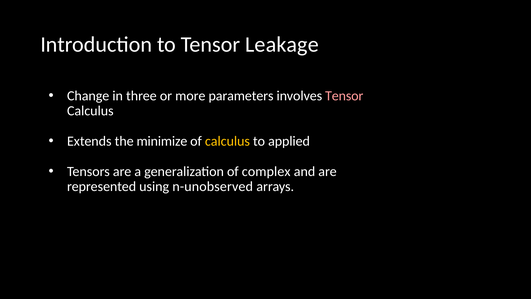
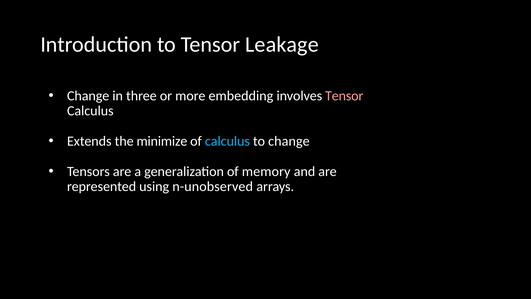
parameters: parameters -> embedding (241, 96)
calculus colour: yellow -> light blue (227, 141)
to applied: applied -> change (289, 141)
complex: complex -> memory (266, 171)
